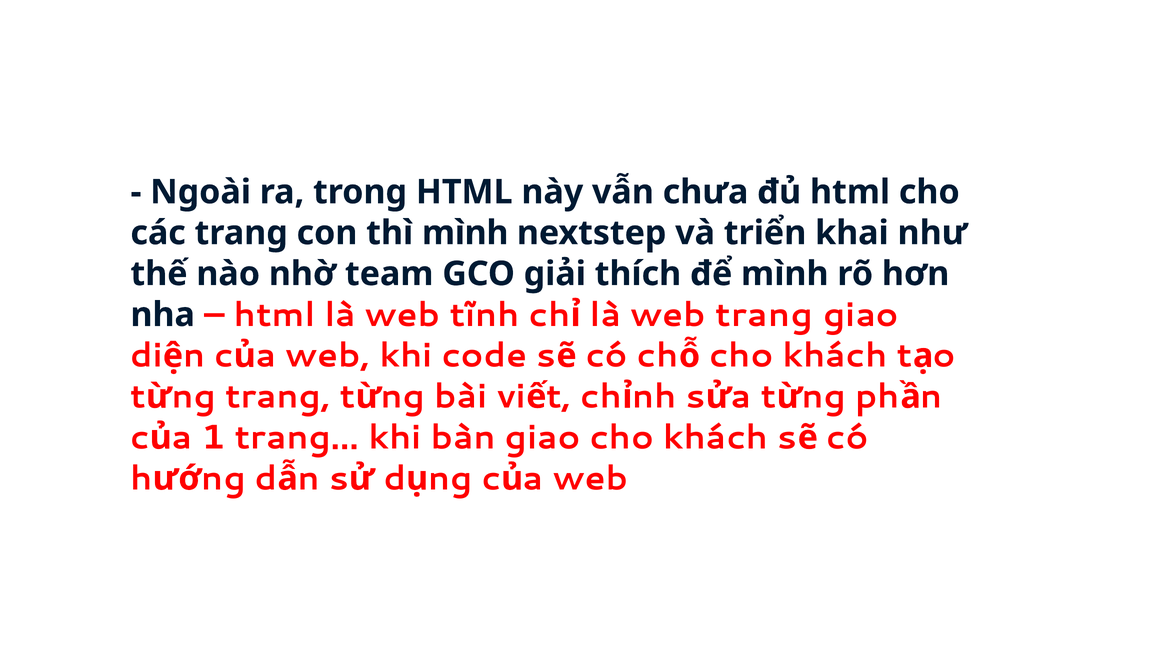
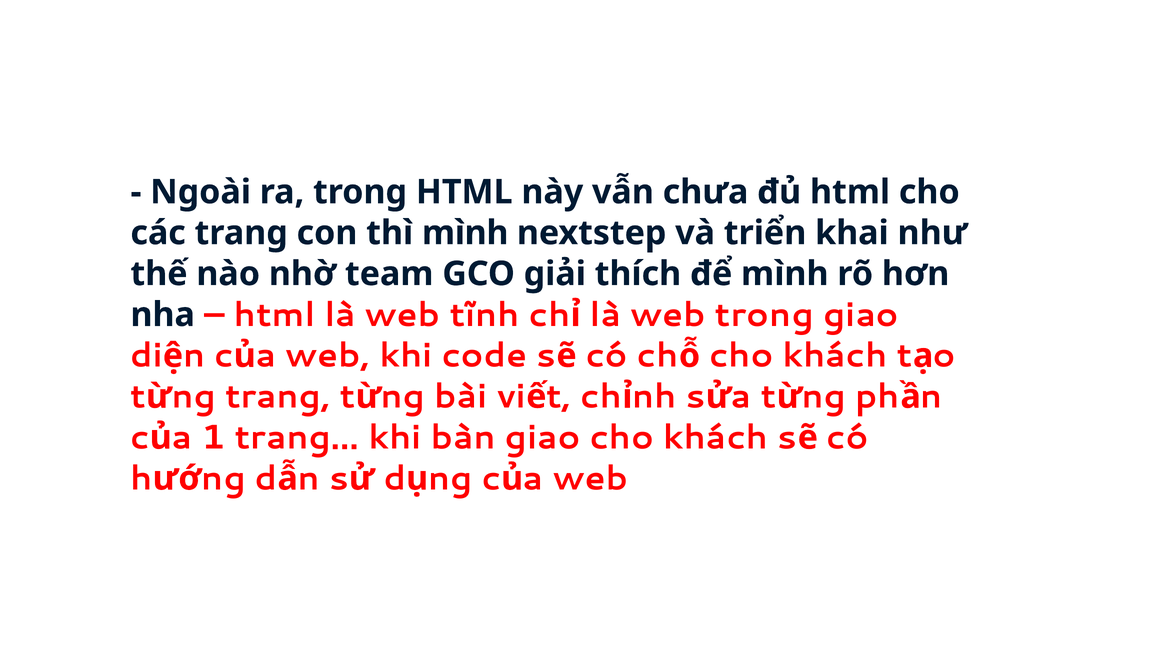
web trang: trang -> trong (764, 314)
